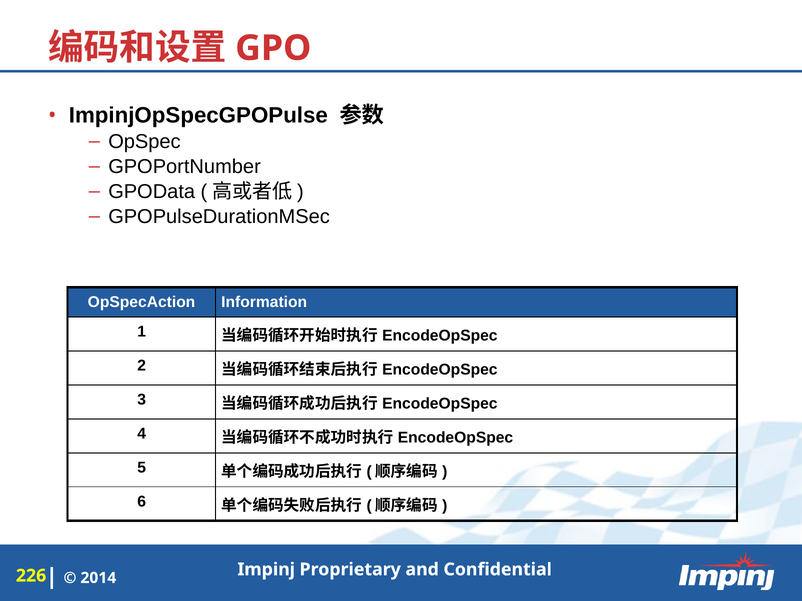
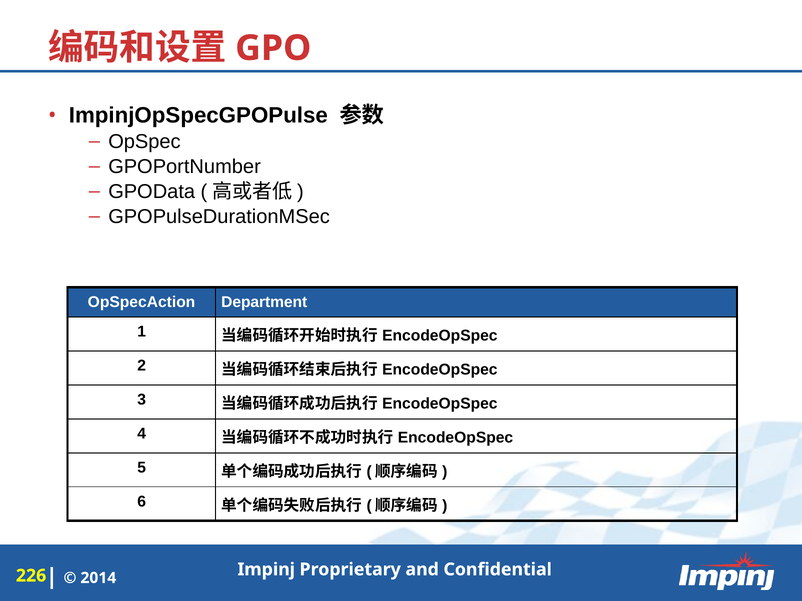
Information: Information -> Department (264, 302)
